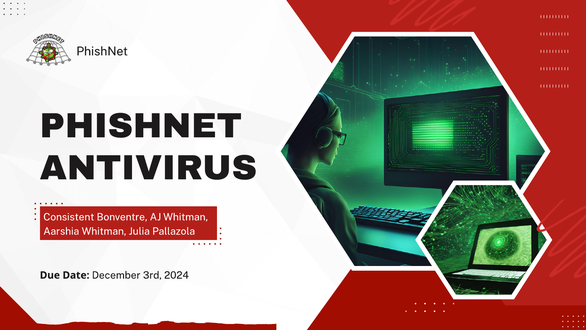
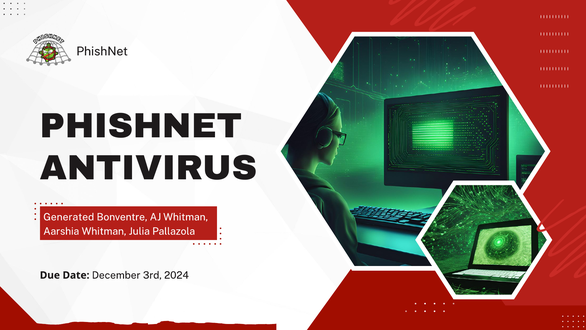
Consistent: Consistent -> Generated (69, 217)
